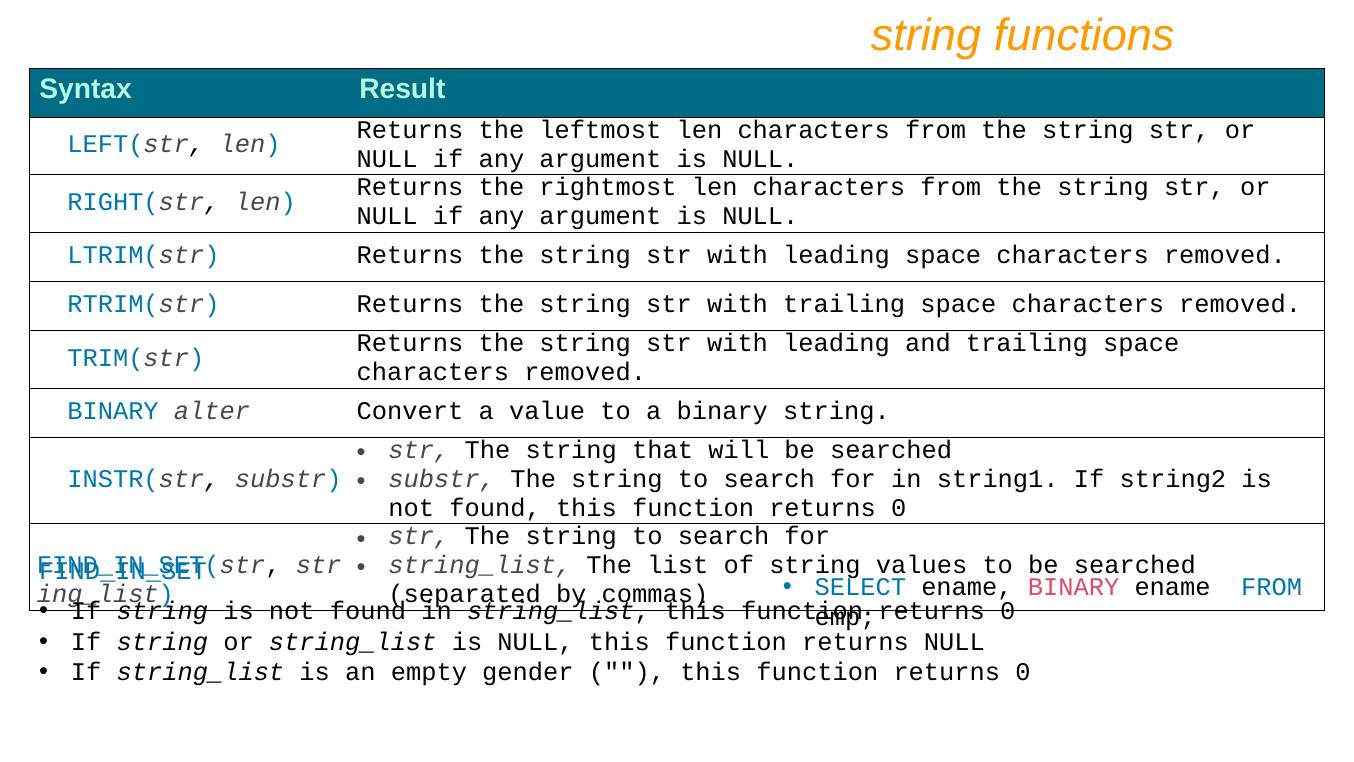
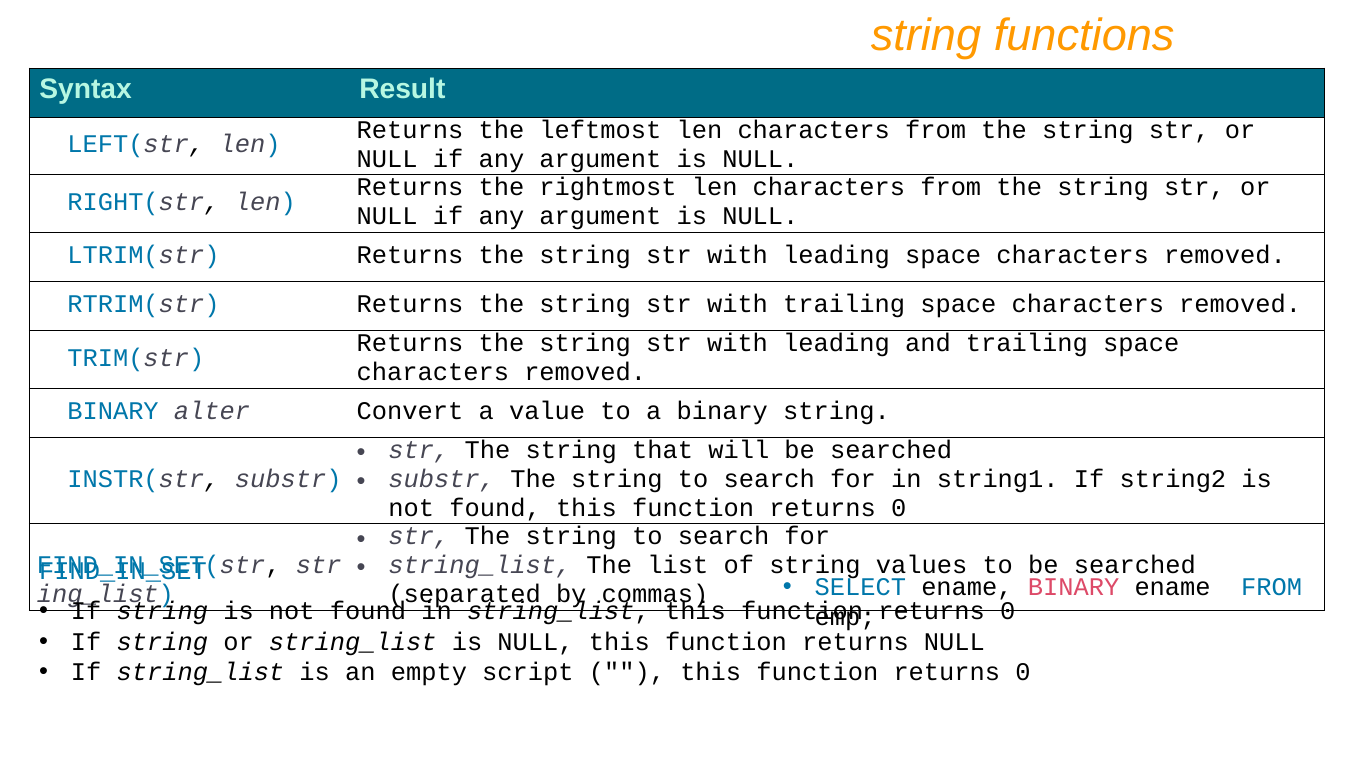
gender: gender -> script (528, 672)
